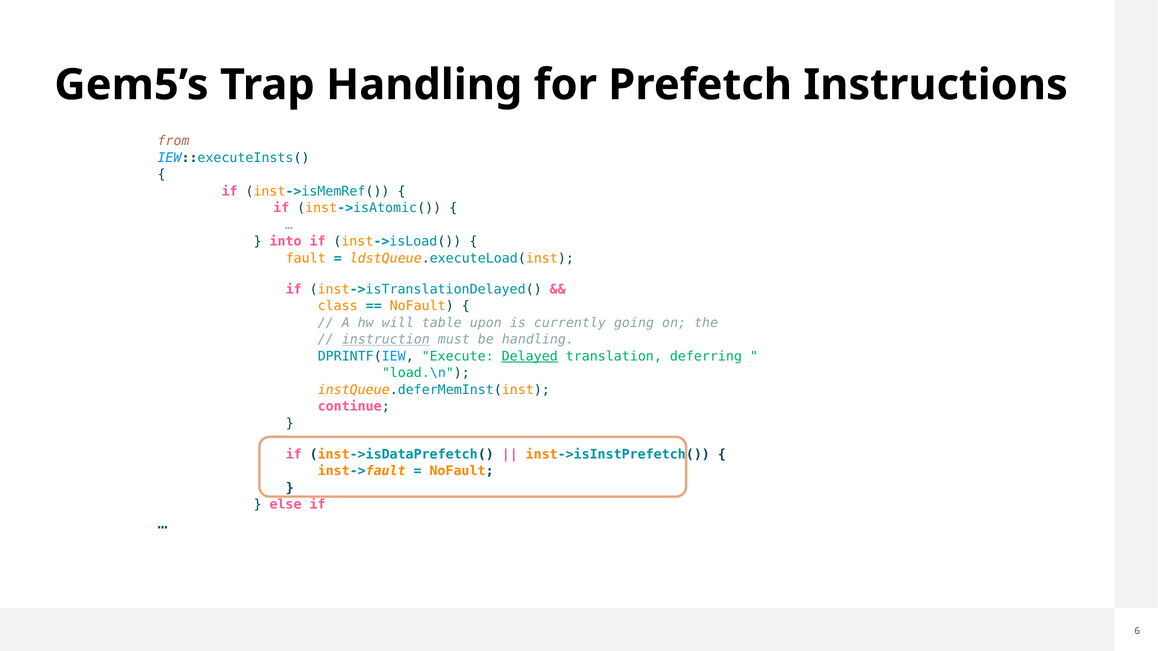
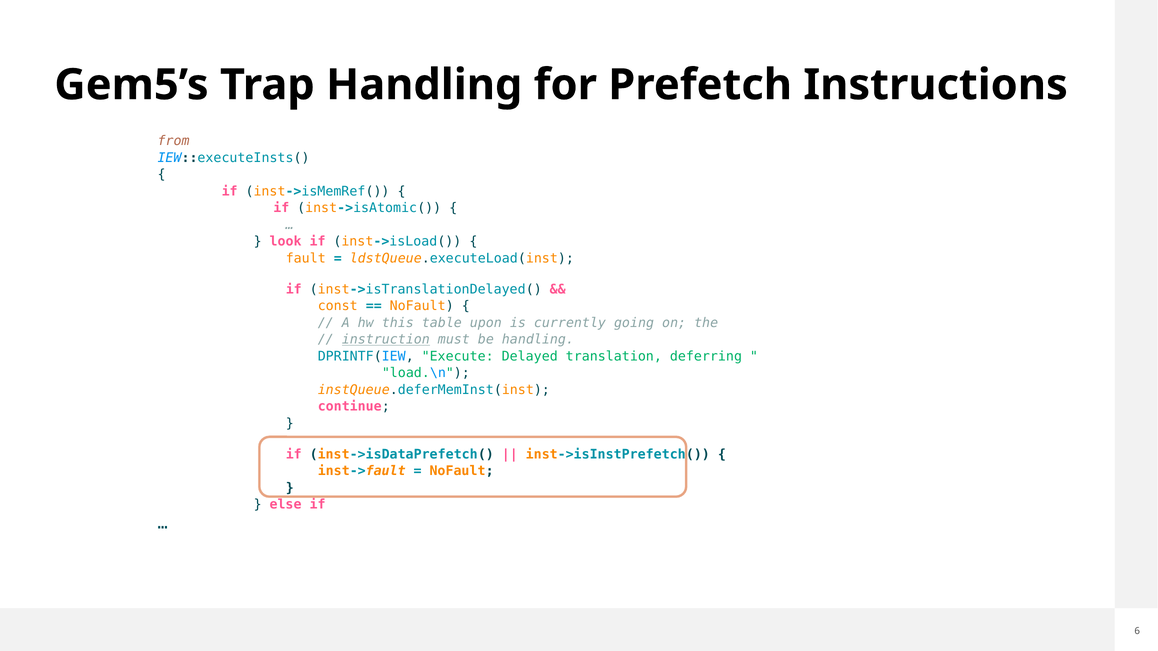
into: into -> look (286, 242)
class: class -> const (338, 306)
will: will -> this (398, 323)
Delayed underline: present -> none (530, 356)
